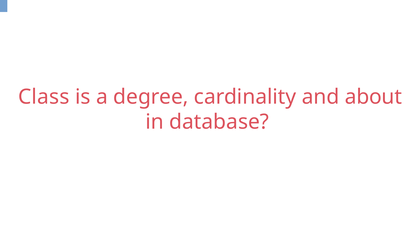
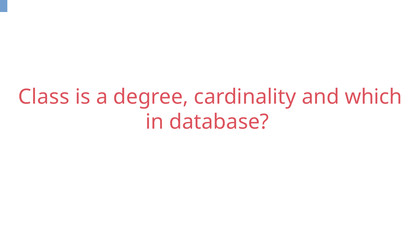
about: about -> which (373, 97)
